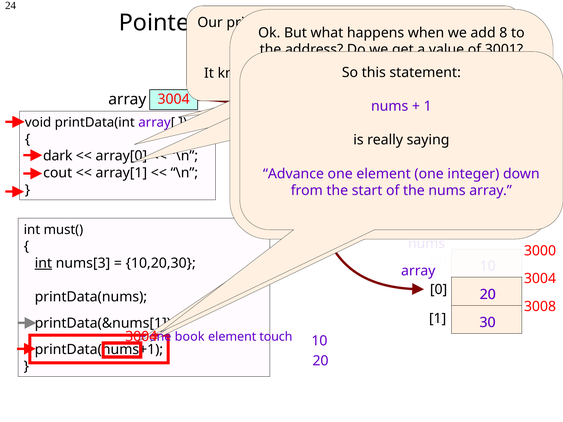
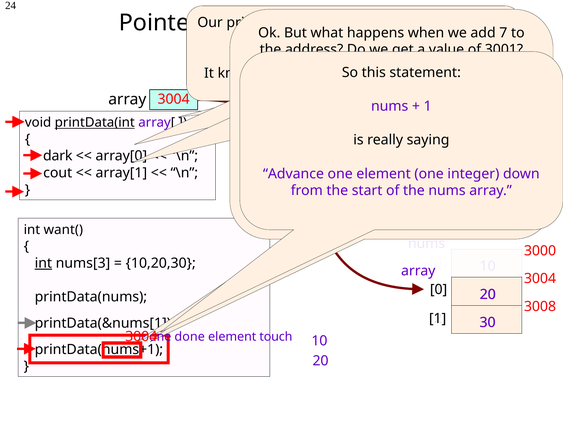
8: 8 -> 7 (503, 33)
printData(int underline: none -> present (95, 123)
must(: must( -> want( (63, 230)
book: book -> done (190, 337)
